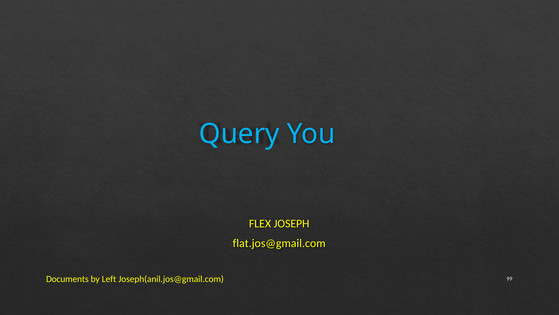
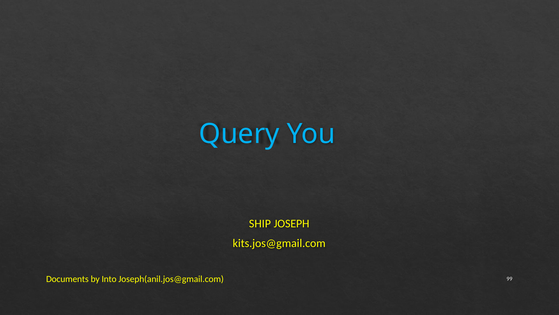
FLEX: FLEX -> SHIP (260, 223)
flat.jos@gmail.com: flat.jos@gmail.com -> kits.jos@gmail.com (279, 243)
Left: Left -> Into (109, 279)
